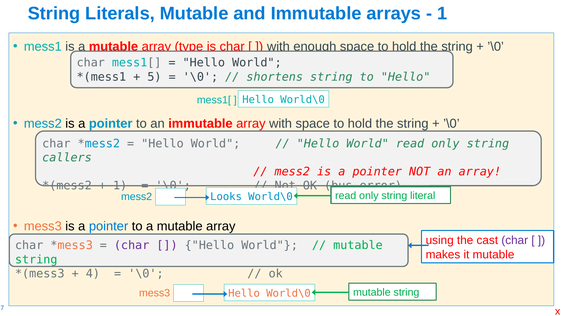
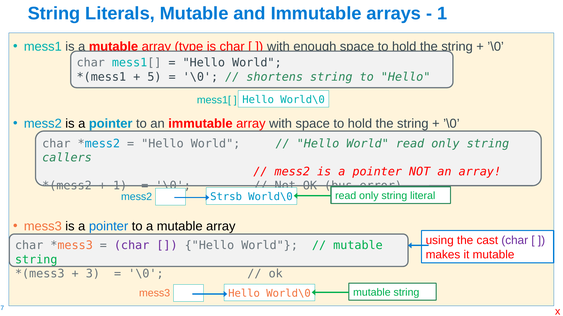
Looks: Looks -> Strsb (226, 197)
4: 4 -> 3 (93, 274)
